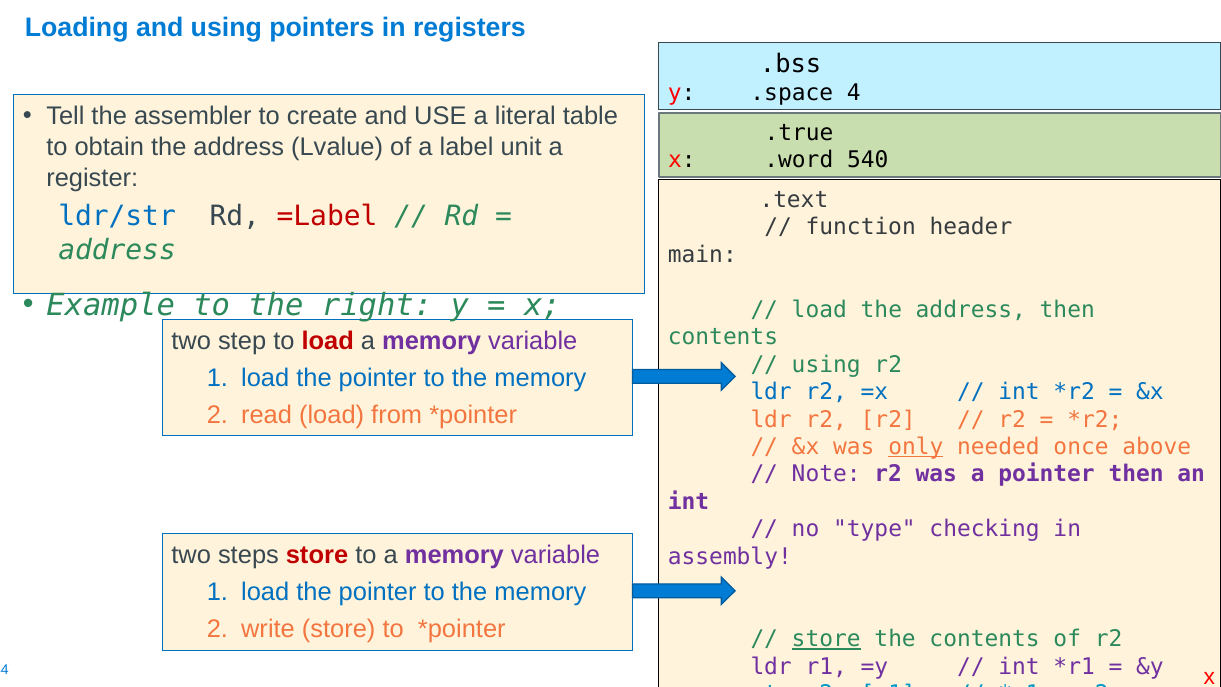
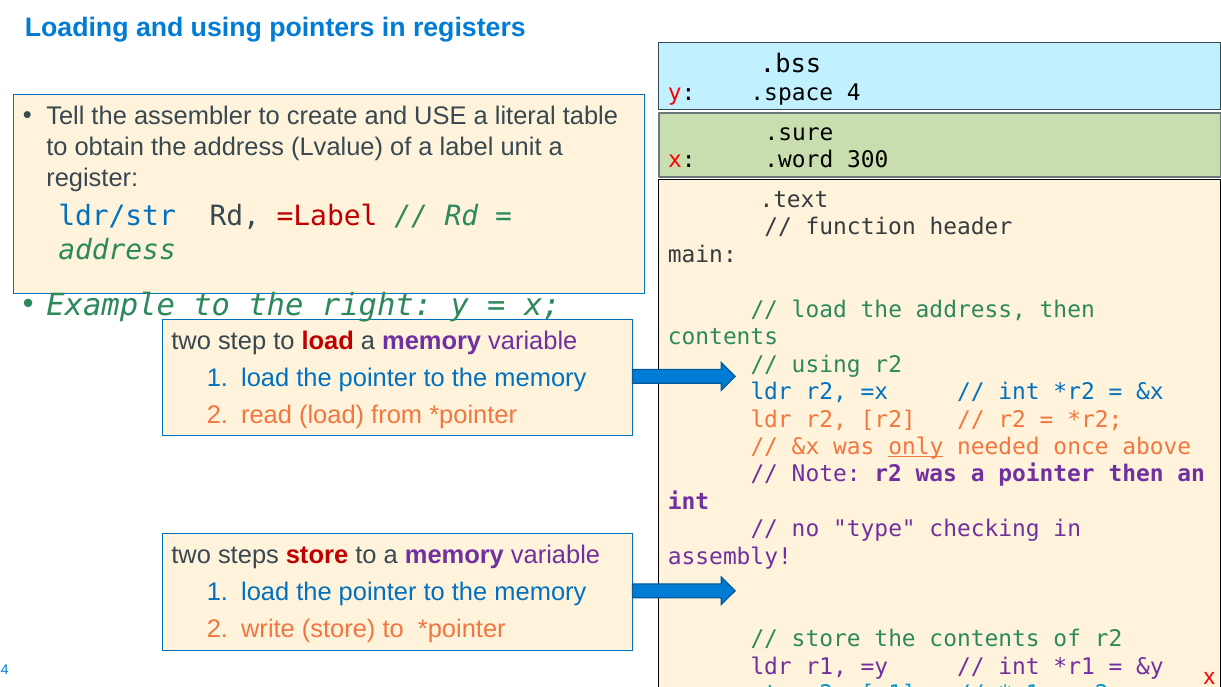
.true: .true -> .sure (799, 133)
540: 540 -> 300 (868, 160)
store underline: present -> none (826, 639)
